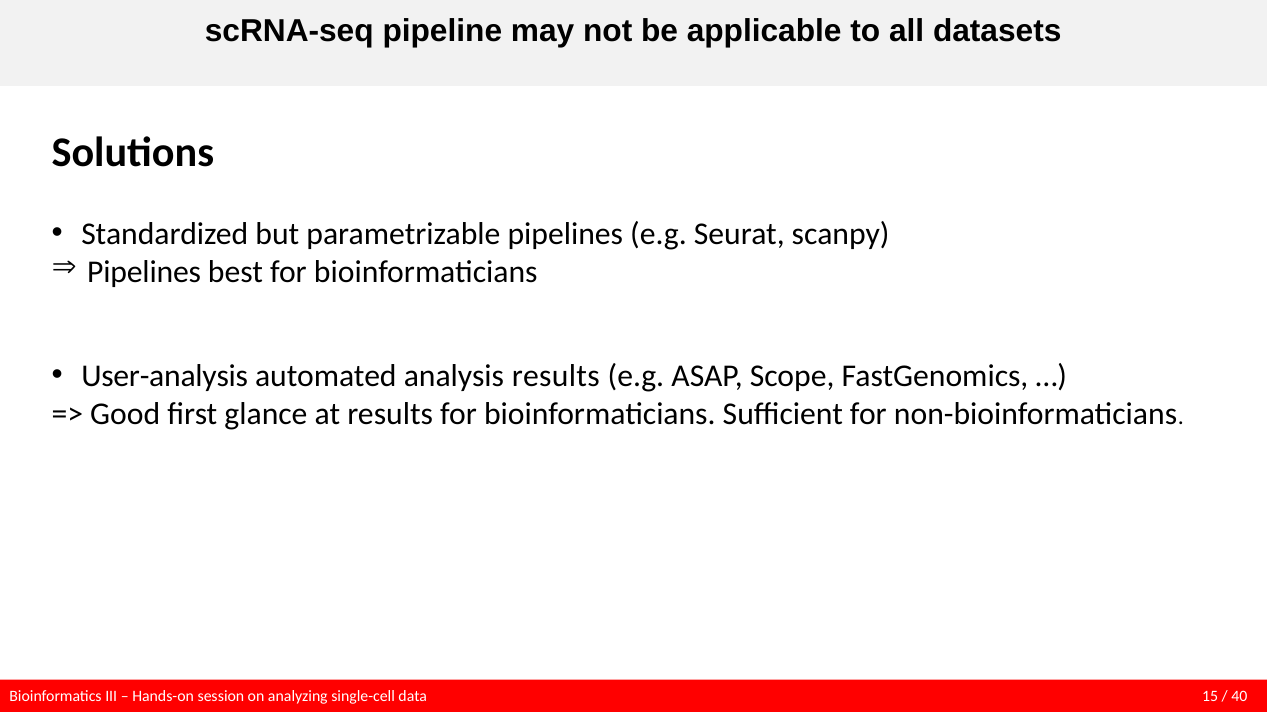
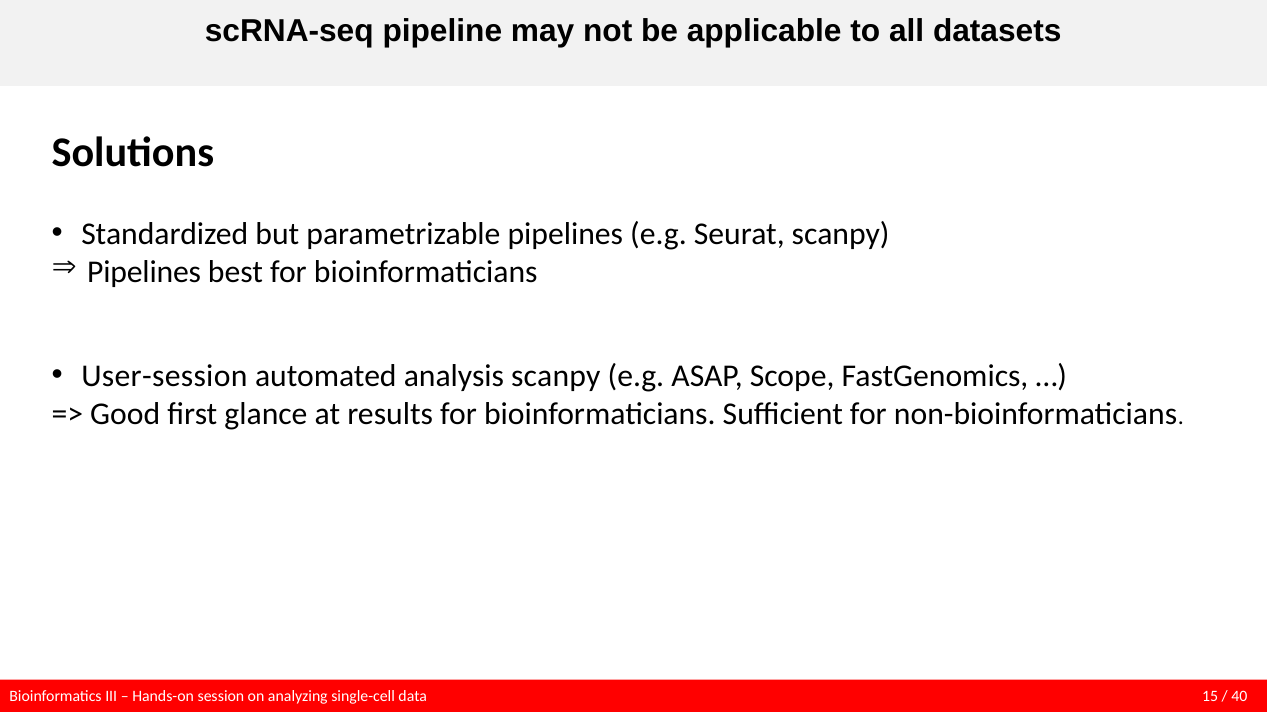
User-analysis: User-analysis -> User-session (164, 376)
analysis results: results -> scanpy (556, 376)
